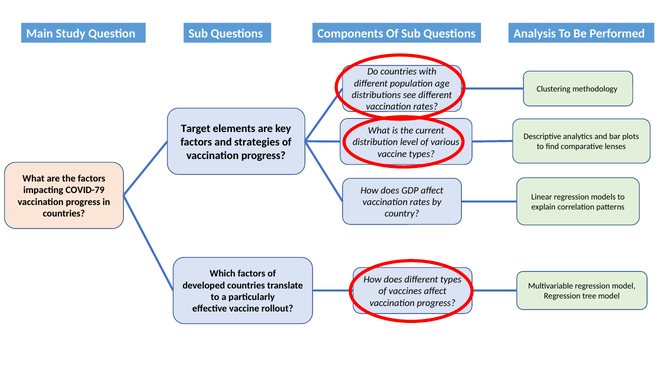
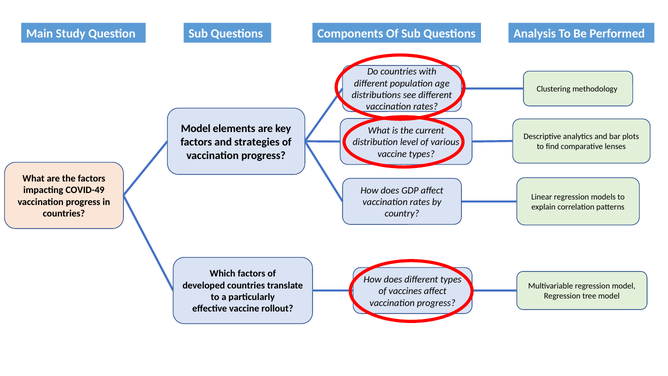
Target: Target -> Model (196, 129)
COVID-79: COVID-79 -> COVID-49 (85, 190)
